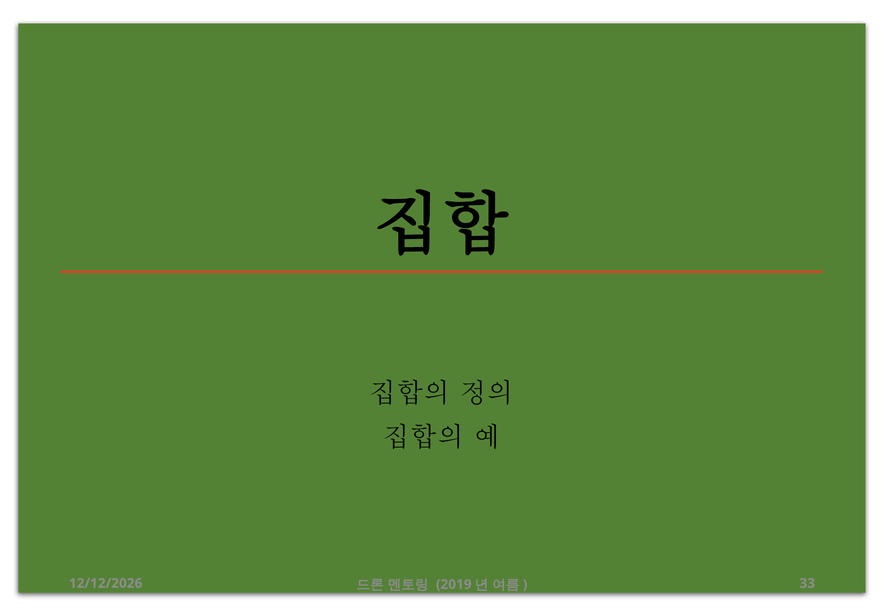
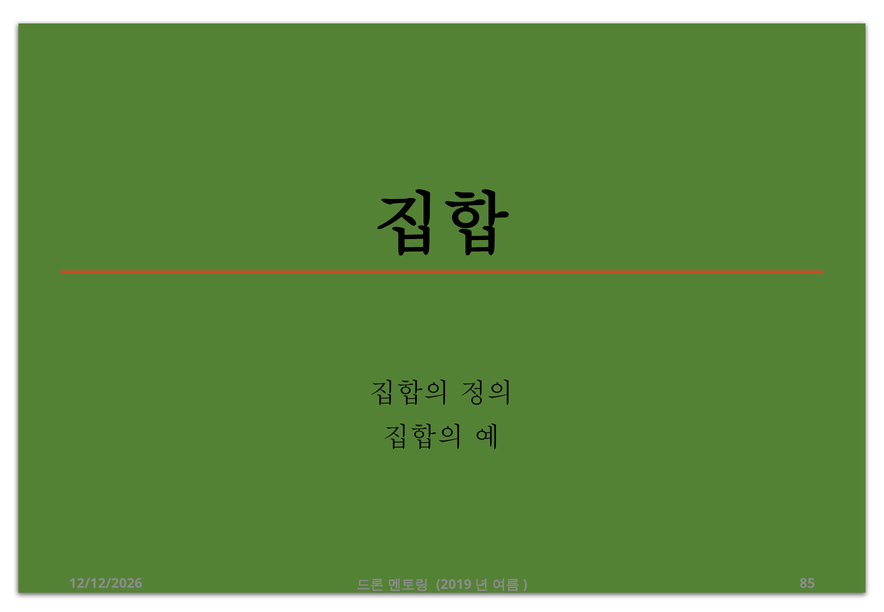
33: 33 -> 85 (807, 583)
